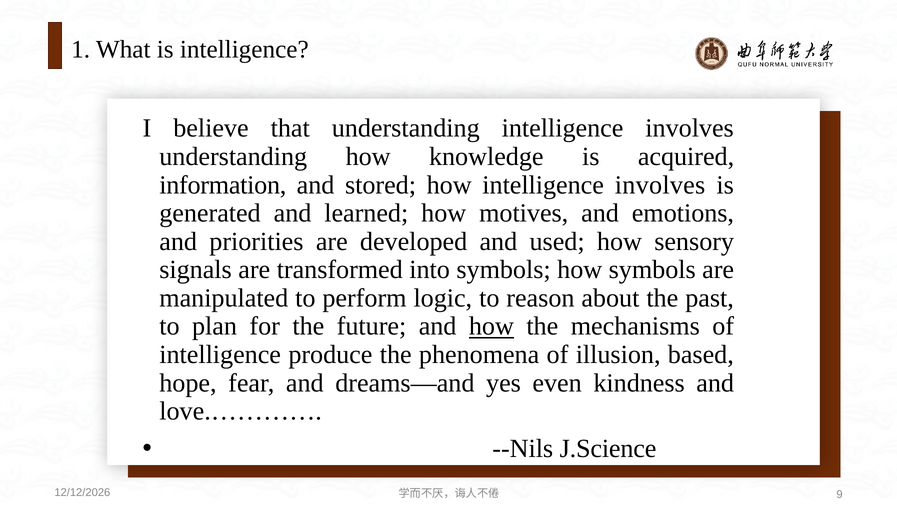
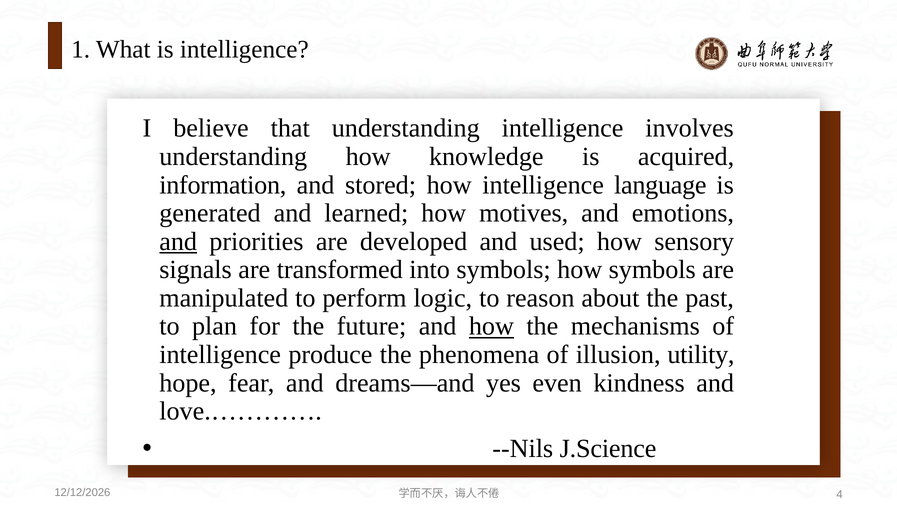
how intelligence involves: involves -> language (660, 185)
and underline: none -> present (178, 241)
based: based -> utility (701, 354)
9: 9 -> 4 (840, 494)
